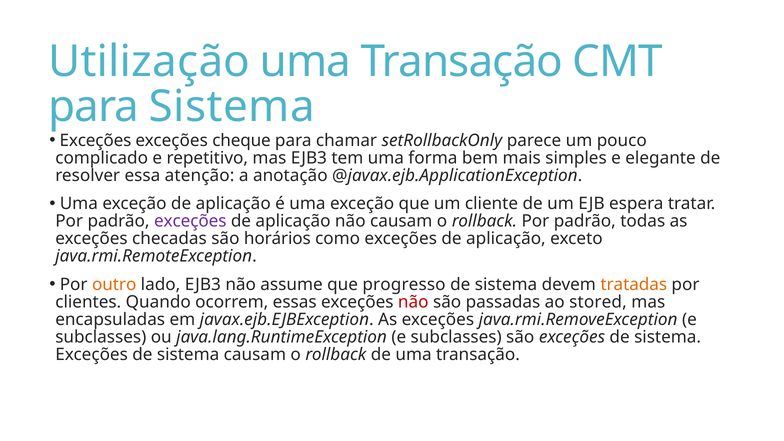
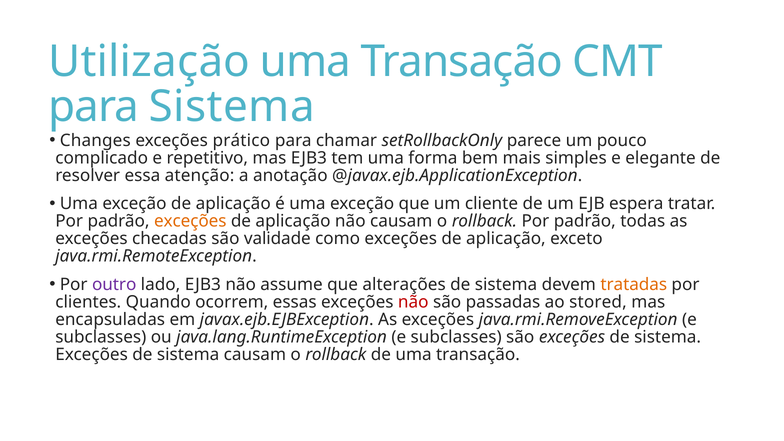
Exceções: Exceções -> Changes (95, 141)
cheque: cheque -> prático (241, 141)
exceções colour: purple -> orange (190, 221)
horários: horários -> validade (277, 239)
outro colour: orange -> purple (114, 284)
progresso: progresso -> alterações (404, 284)
